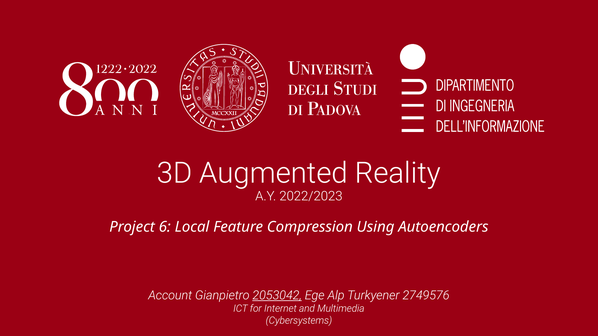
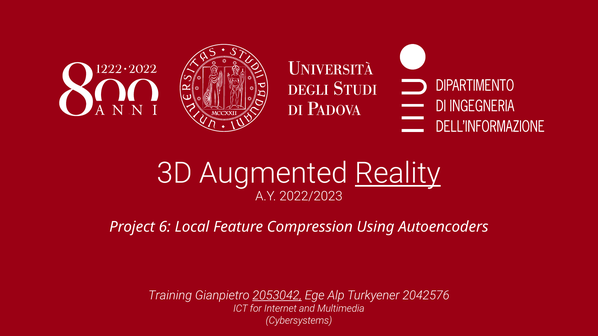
Reality underline: none -> present (398, 173)
Account: Account -> Training (170, 296)
2749576: 2749576 -> 2042576 (426, 296)
